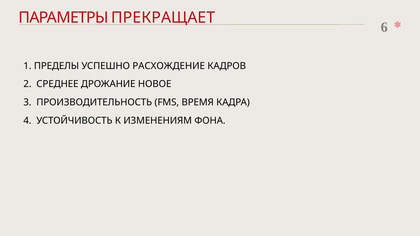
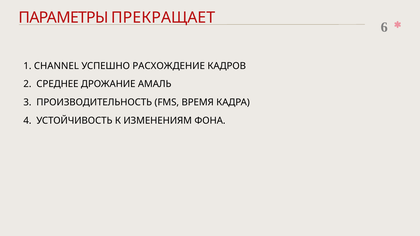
ПРЕДЕЛЫ: ПРЕДЕЛЫ -> CHANNEL (56, 66)
НОВОЕ: НОВОЕ -> АМАЛЬ (155, 84)
